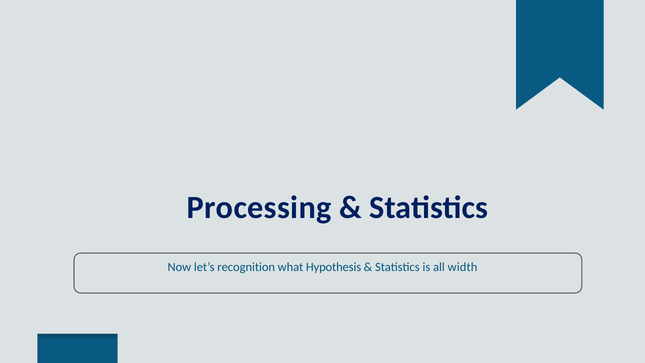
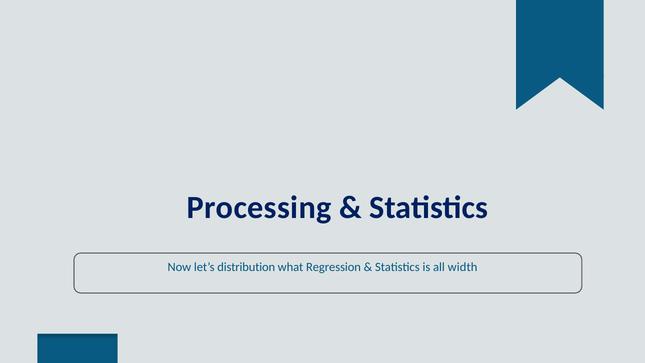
recognition: recognition -> distribution (246, 267)
Hypothesis: Hypothesis -> Regression (334, 267)
